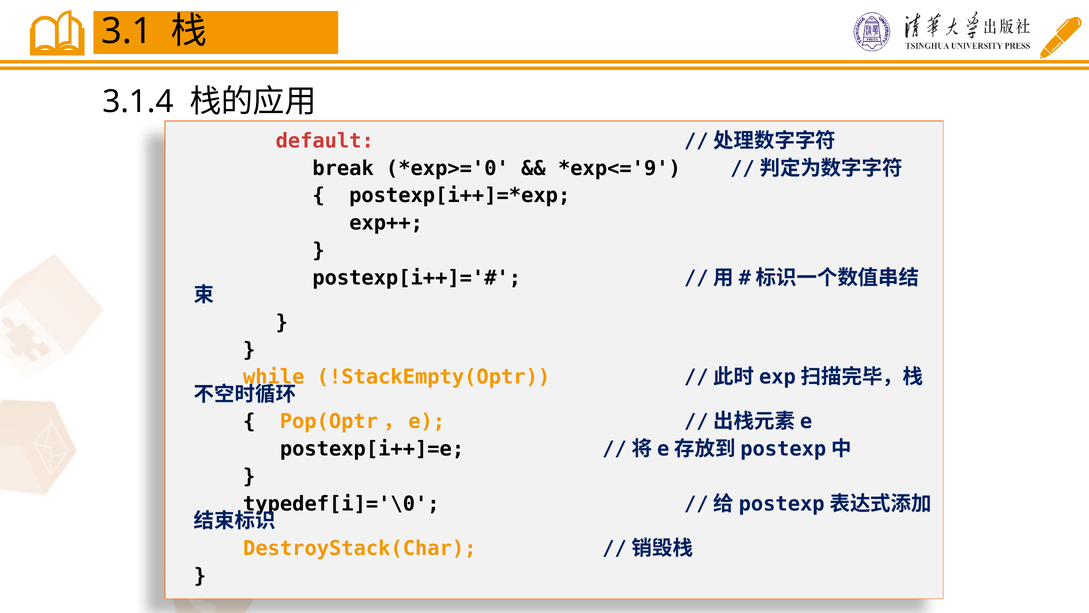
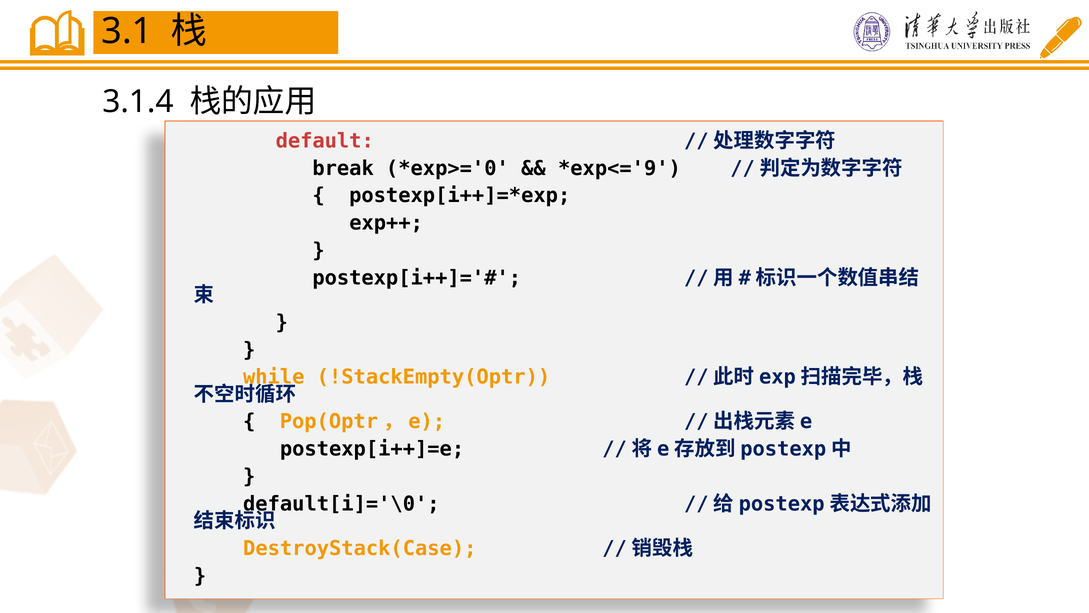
typedef[i]='\0: typedef[i]='\0 -> default[i]='\0 (341, 504)
DestroyStack(Char: DestroyStack(Char -> DestroyStack(Case (360, 548)
